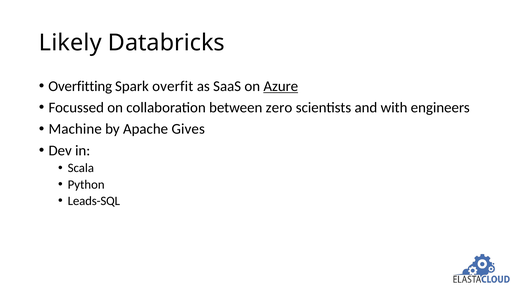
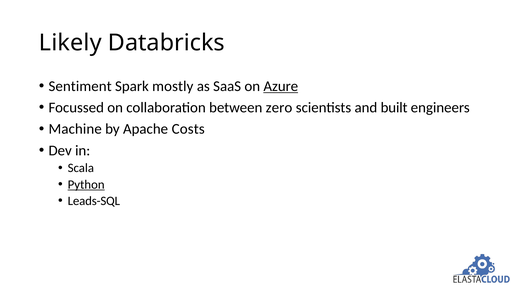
Overfitting: Overfitting -> Sentiment (80, 86)
overfit: overfit -> mostly (173, 86)
with: with -> built (394, 108)
Gives: Gives -> Costs (188, 129)
Python underline: none -> present (86, 185)
